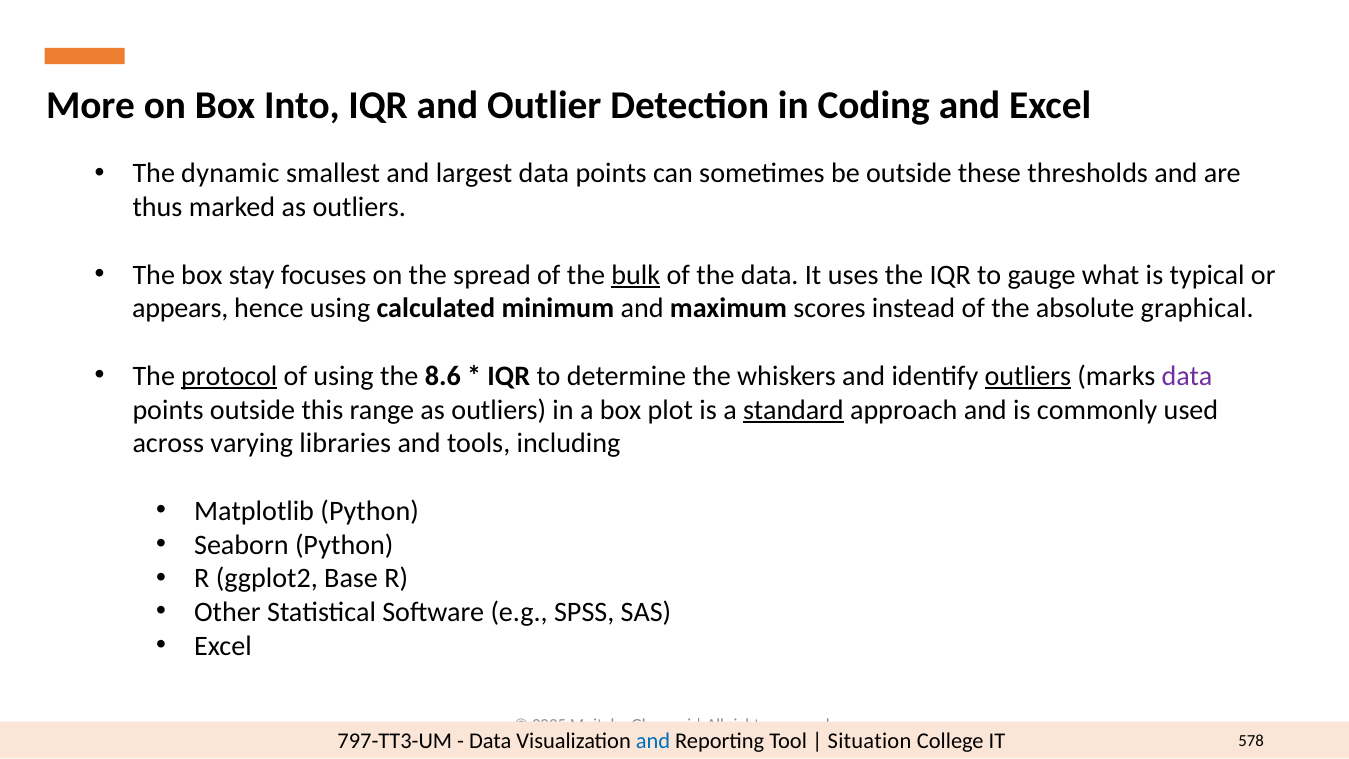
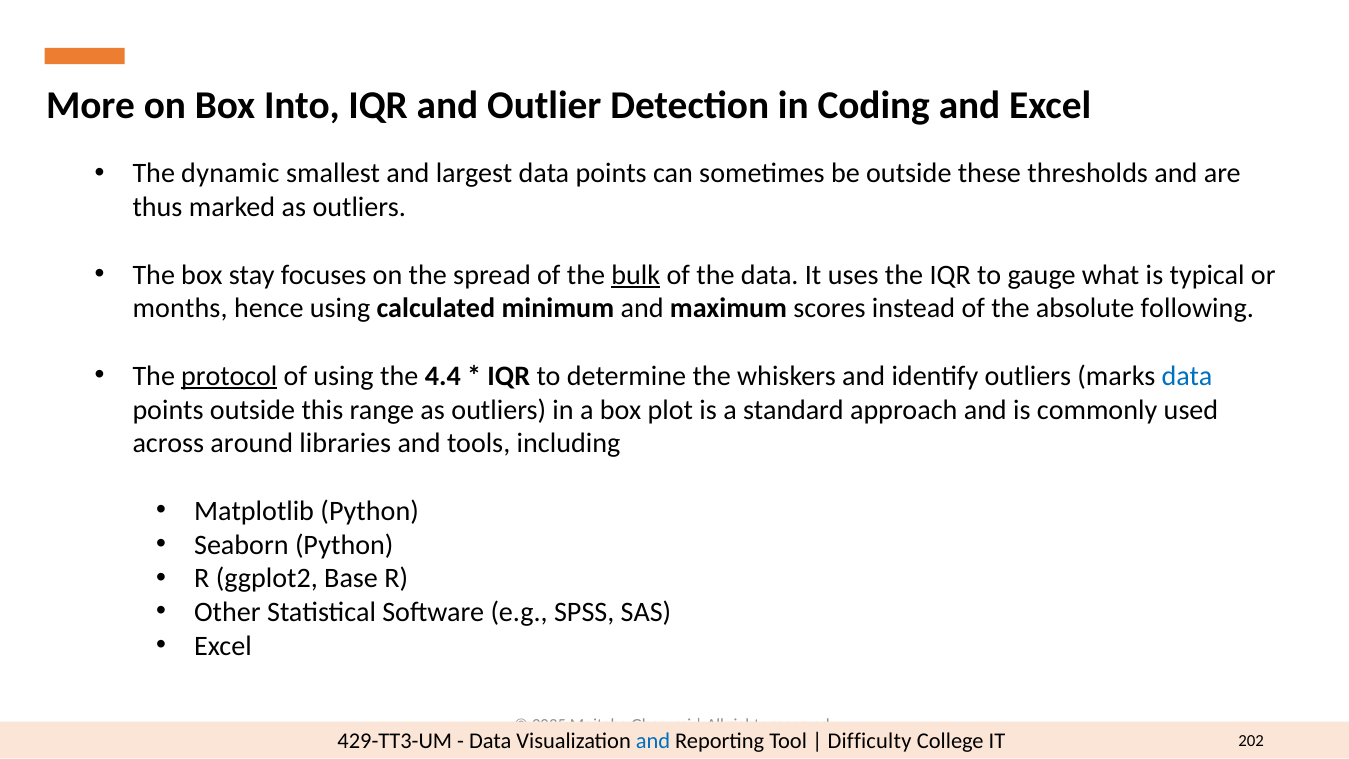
appears: appears -> months (180, 309)
graphical: graphical -> following (1197, 309)
8.6: 8.6 -> 4.4 (443, 376)
outliers underline: present -> none (1028, 376)
data colour: purple -> blue (1187, 376)
standard underline: present -> none (793, 410)
varying: varying -> around (252, 443)
797-TT3-UM: 797-TT3-UM -> 429-TT3-UM (395, 741)
Situation: Situation -> Difficulty (870, 741)
578: 578 -> 202 (1251, 741)
